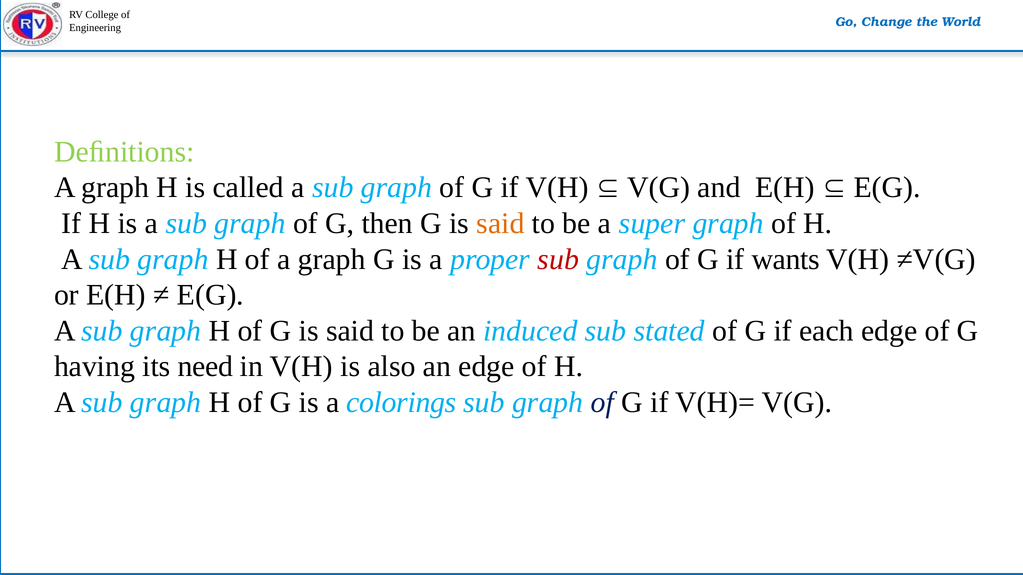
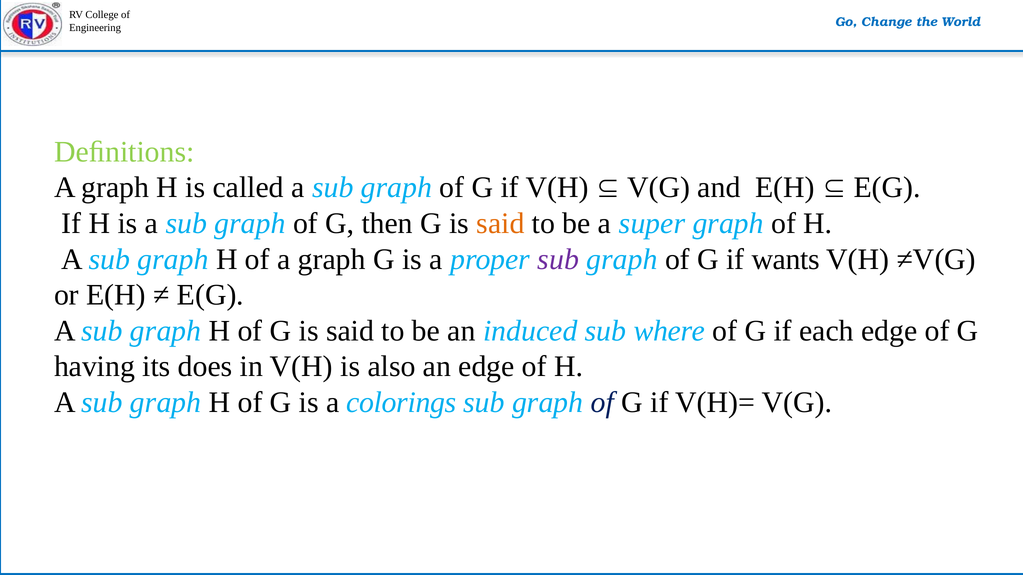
sub colour: red -> purple (558, 259)
stated: stated -> where (669, 331)
need: need -> does (205, 367)
